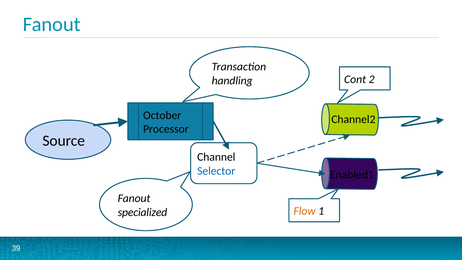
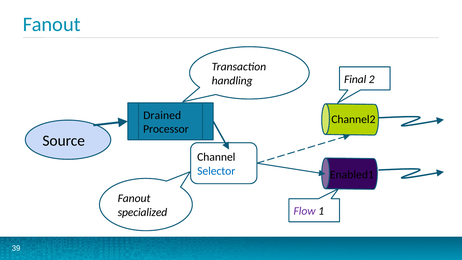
Cont: Cont -> Final (355, 79)
October: October -> Drained (162, 115)
Flow colour: orange -> purple (305, 211)
